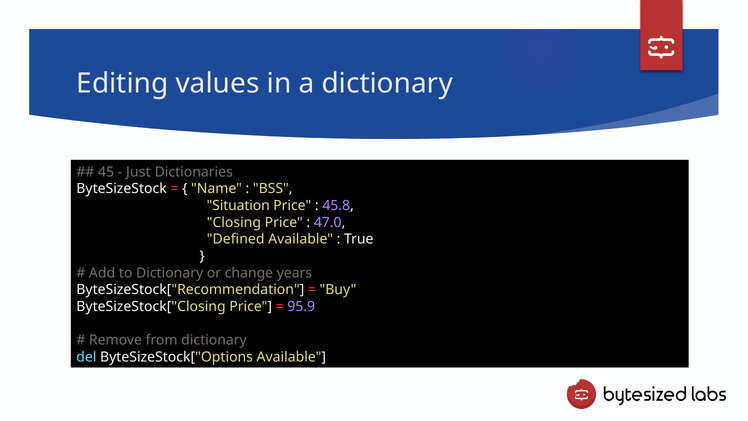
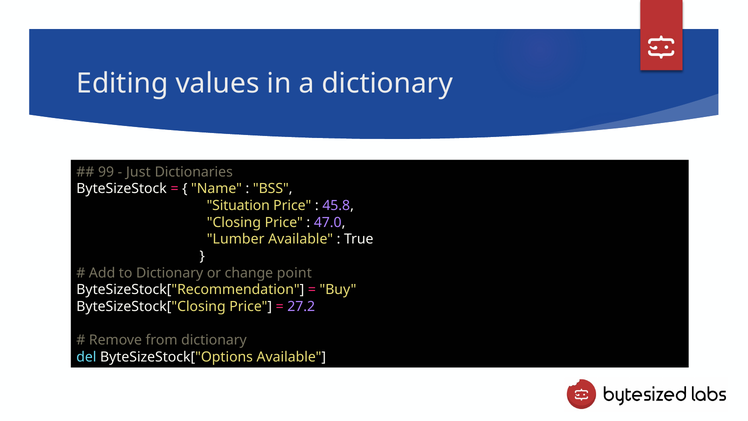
45: 45 -> 99 (106, 172)
Defined: Defined -> Lumber (236, 239)
years: years -> point (294, 273)
95.9: 95.9 -> 27.2 (301, 307)
